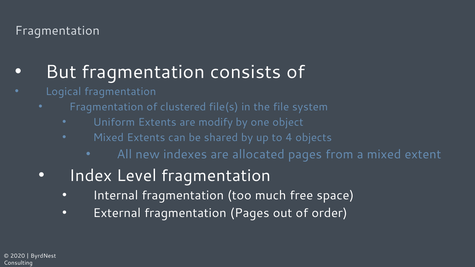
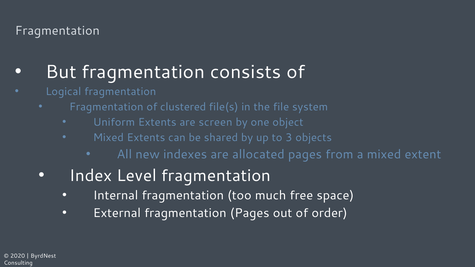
modify: modify -> screen (215, 122)
4: 4 -> 3 (289, 138)
